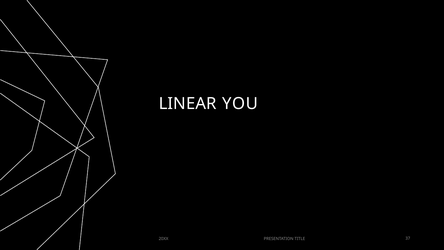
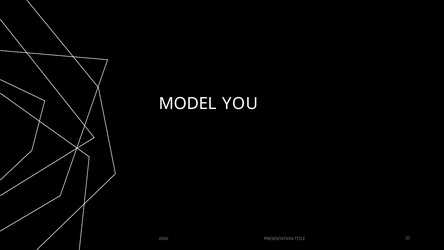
LINEAR: LINEAR -> MODEL (188, 104)
